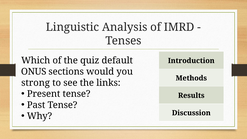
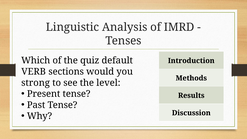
ONUS: ONUS -> VERB (34, 72)
links: links -> level (108, 83)
